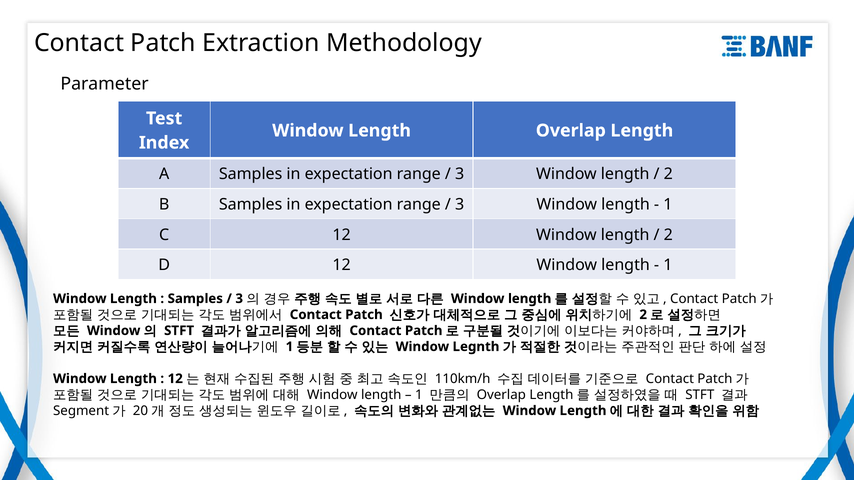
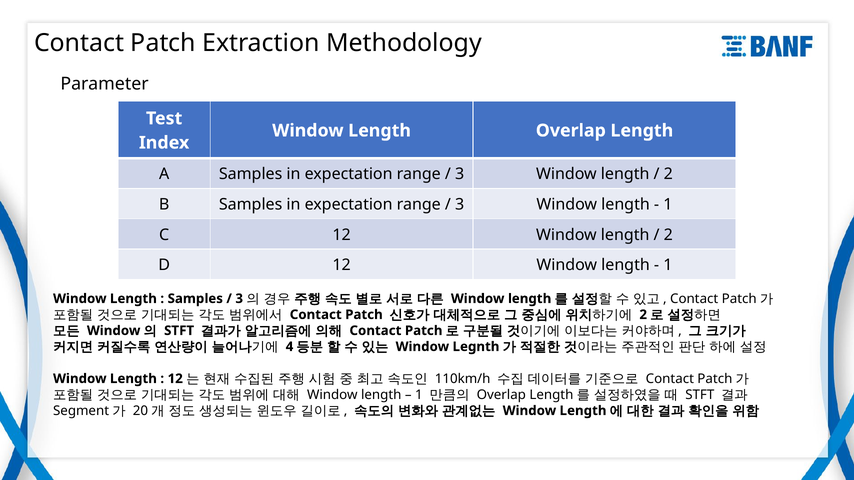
1: 1 -> 4 (289, 347)
